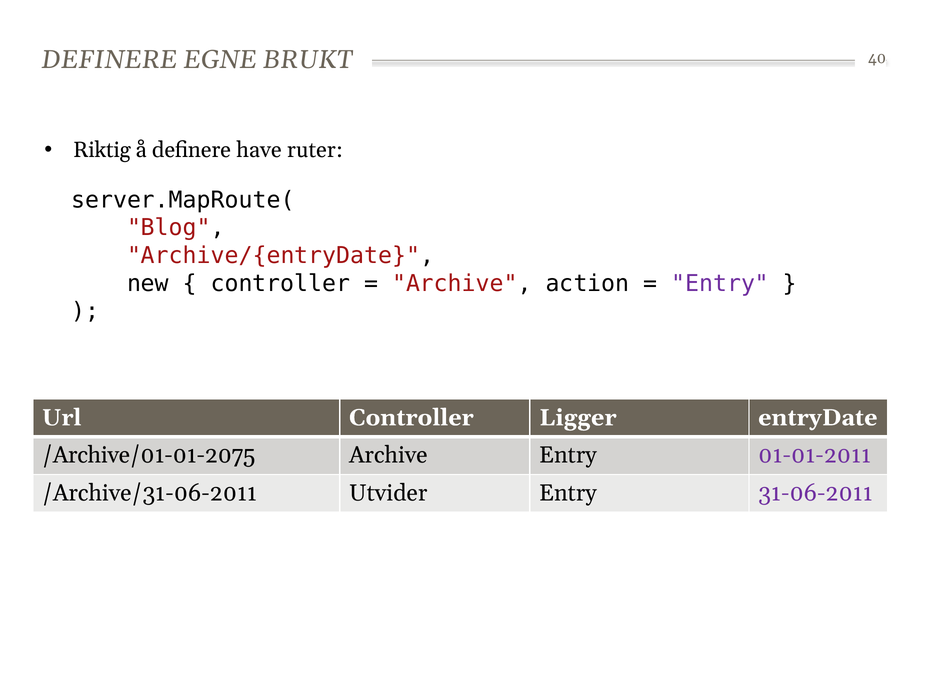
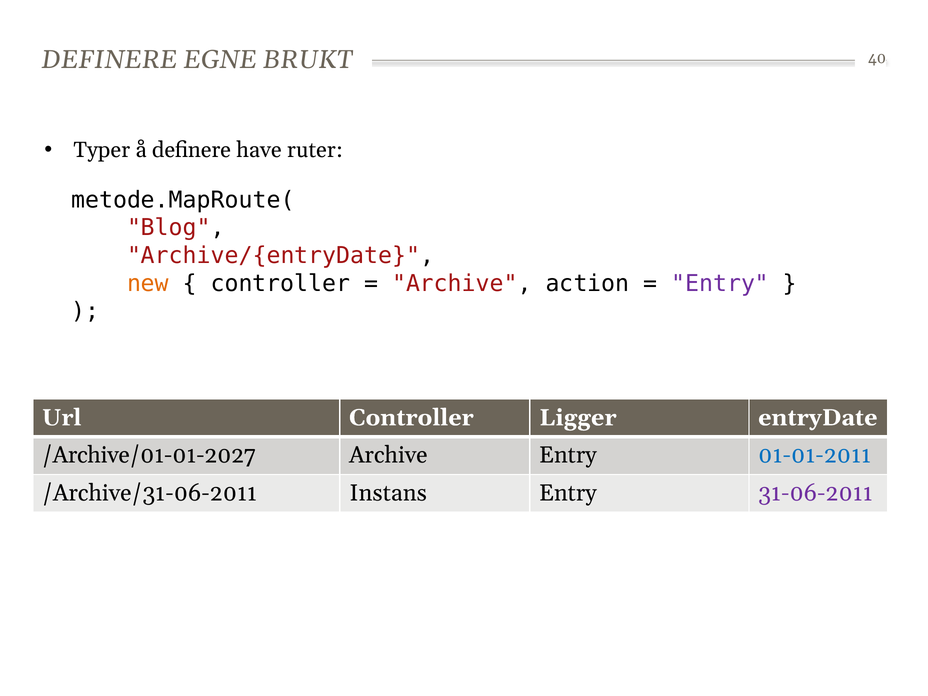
Riktig: Riktig -> Typer (102, 150)
server.MapRoute(: server.MapRoute( -> metode.MapRoute( (183, 200)
new colour: black -> orange (148, 283)
/Archive/01-01-2075: /Archive/01-01-2075 -> /Archive/01-01-2027 (149, 455)
01-01-2011 colour: purple -> blue (815, 455)
Utvider: Utvider -> Instans (388, 493)
